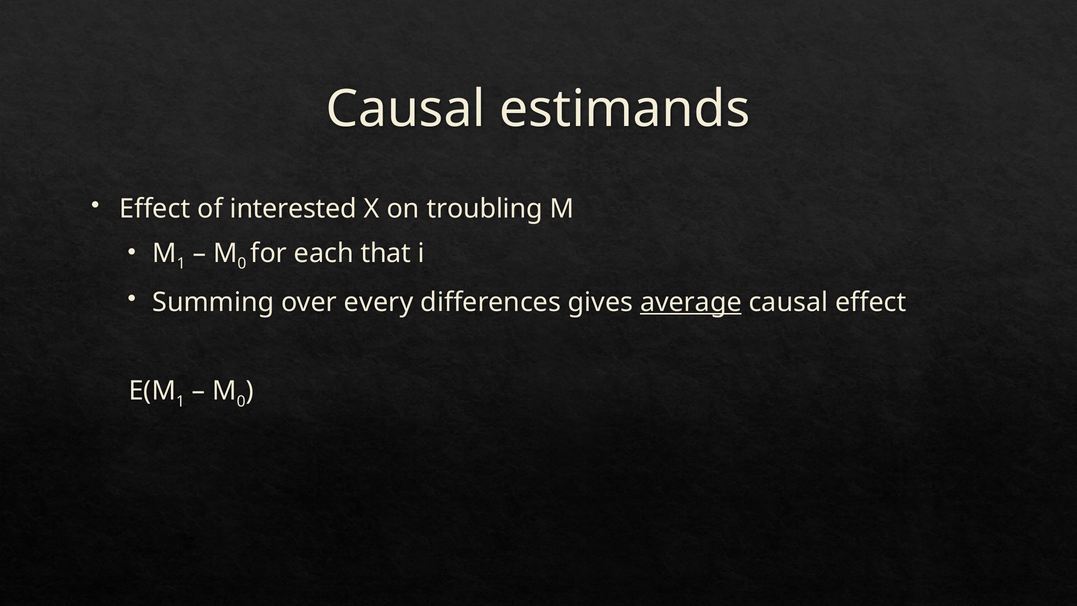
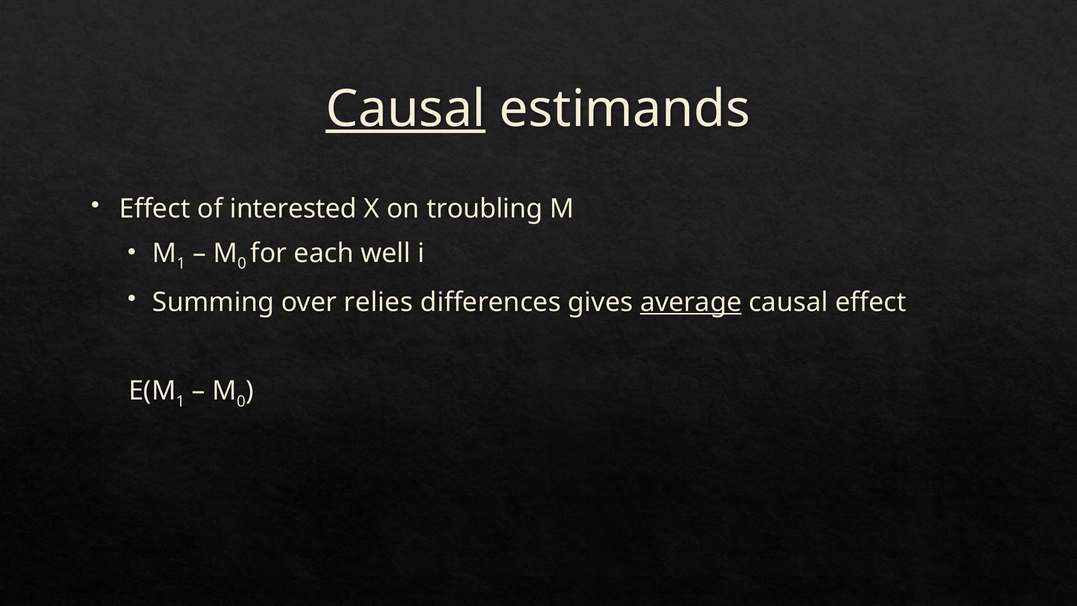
Causal underline: none -> present (406, 109)
that: that -> well (386, 253)
every: every -> relies (379, 302)
